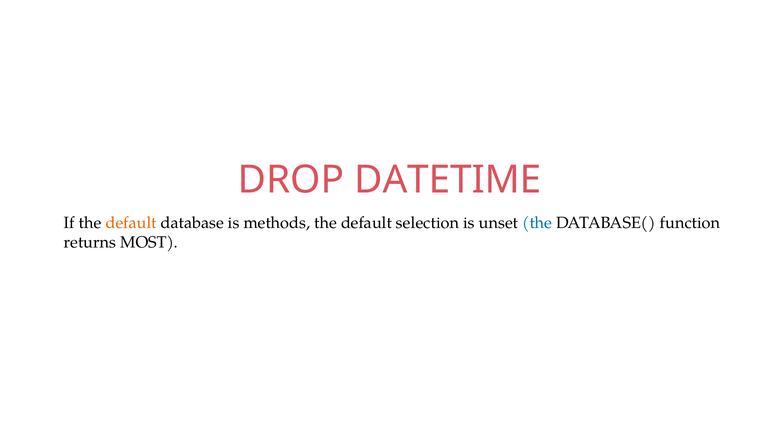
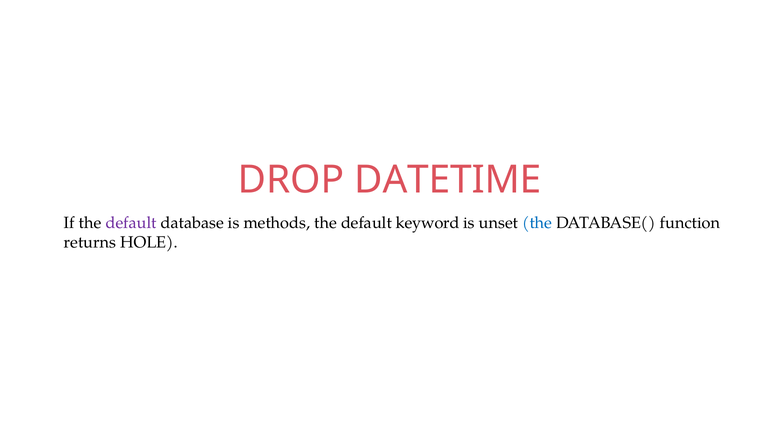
default colour: orange -> purple (131, 223)
selection: selection -> keyword (428, 223)
MOST: MOST -> HOLE (149, 243)
